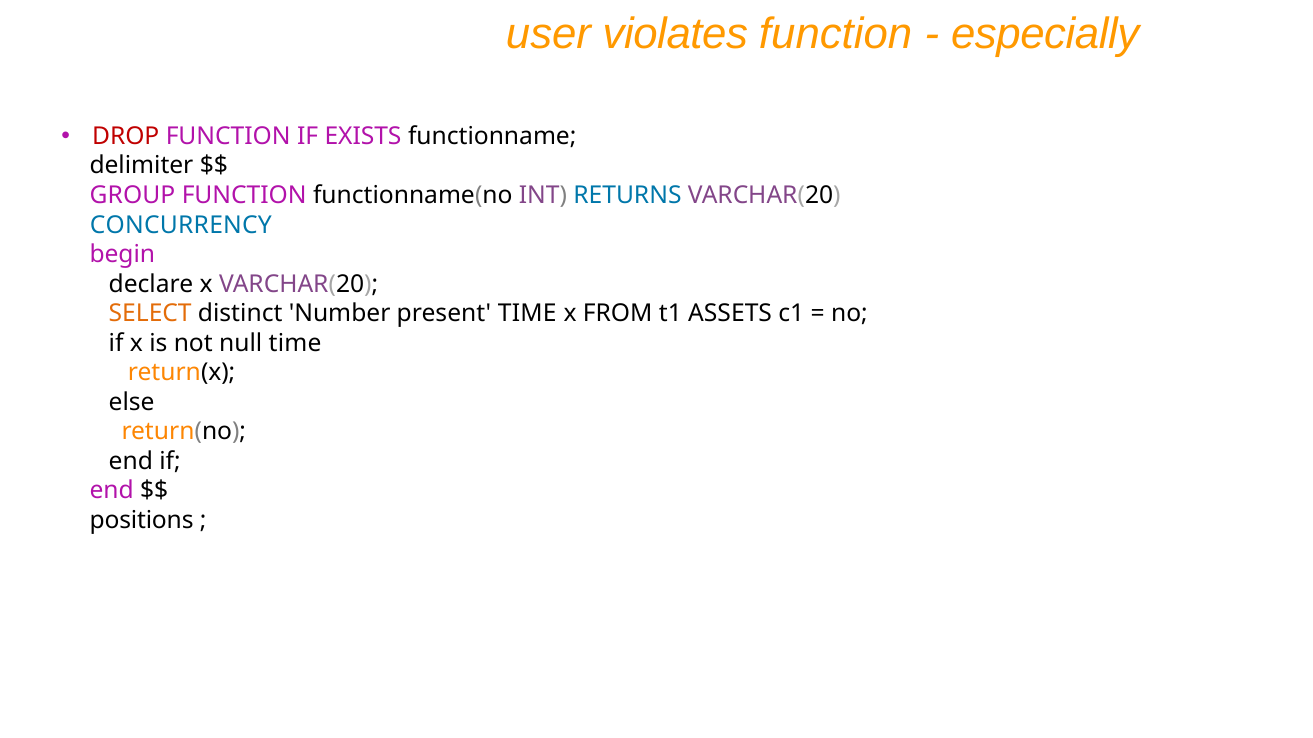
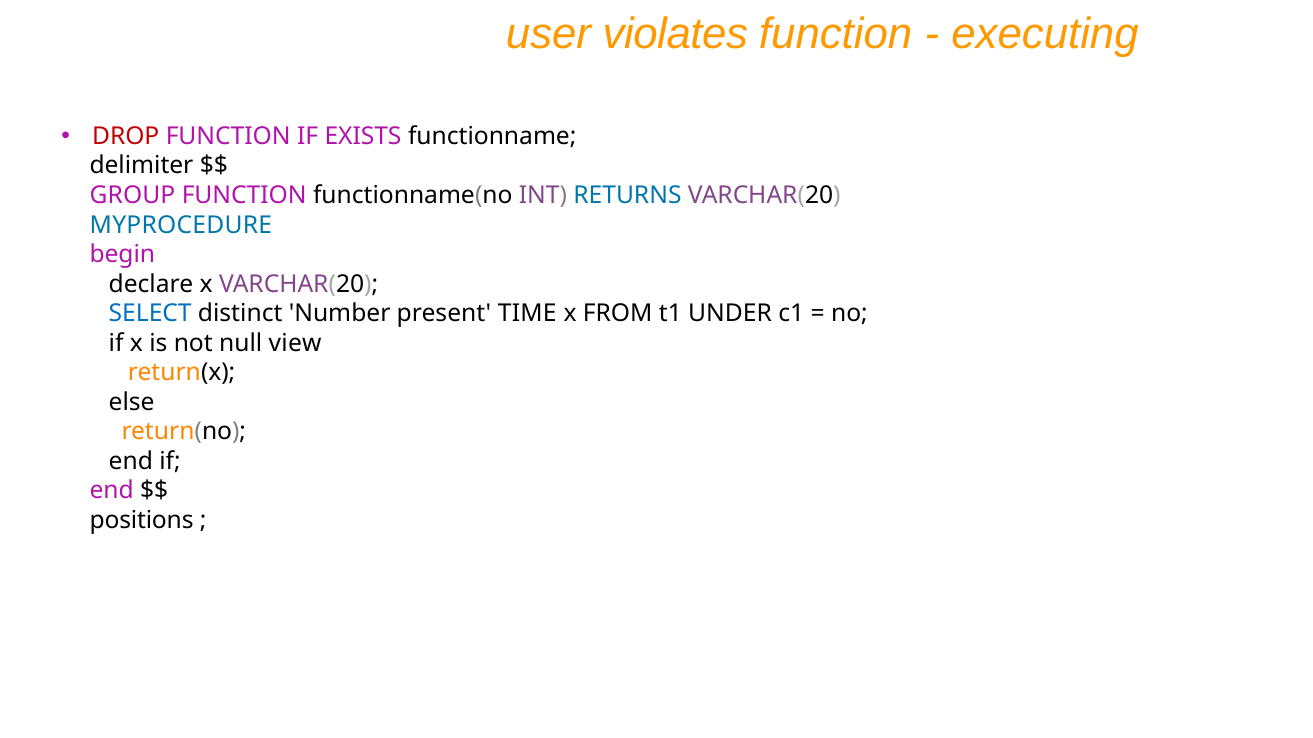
especially: especially -> executing (1045, 34)
CONCURRENCY: CONCURRENCY -> MYPROCEDURE (181, 225)
SELECT colour: orange -> blue (150, 314)
ASSETS: ASSETS -> UNDER (730, 314)
null time: time -> view (295, 343)
